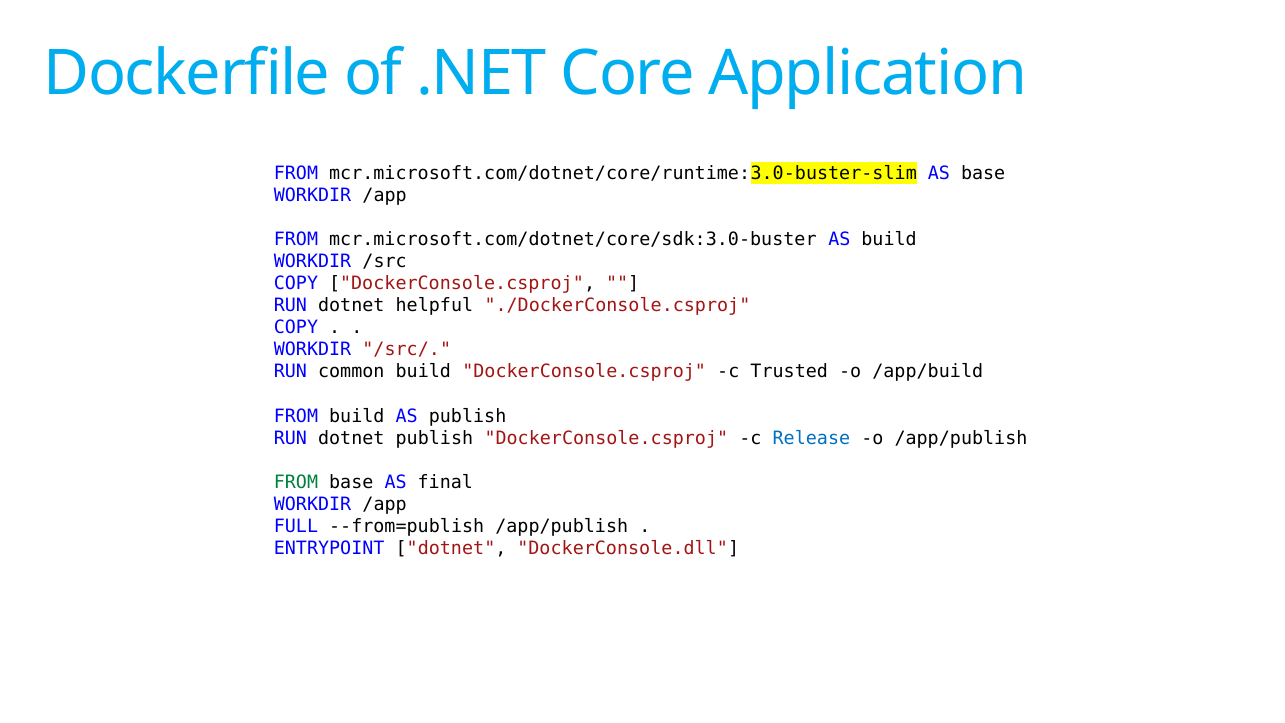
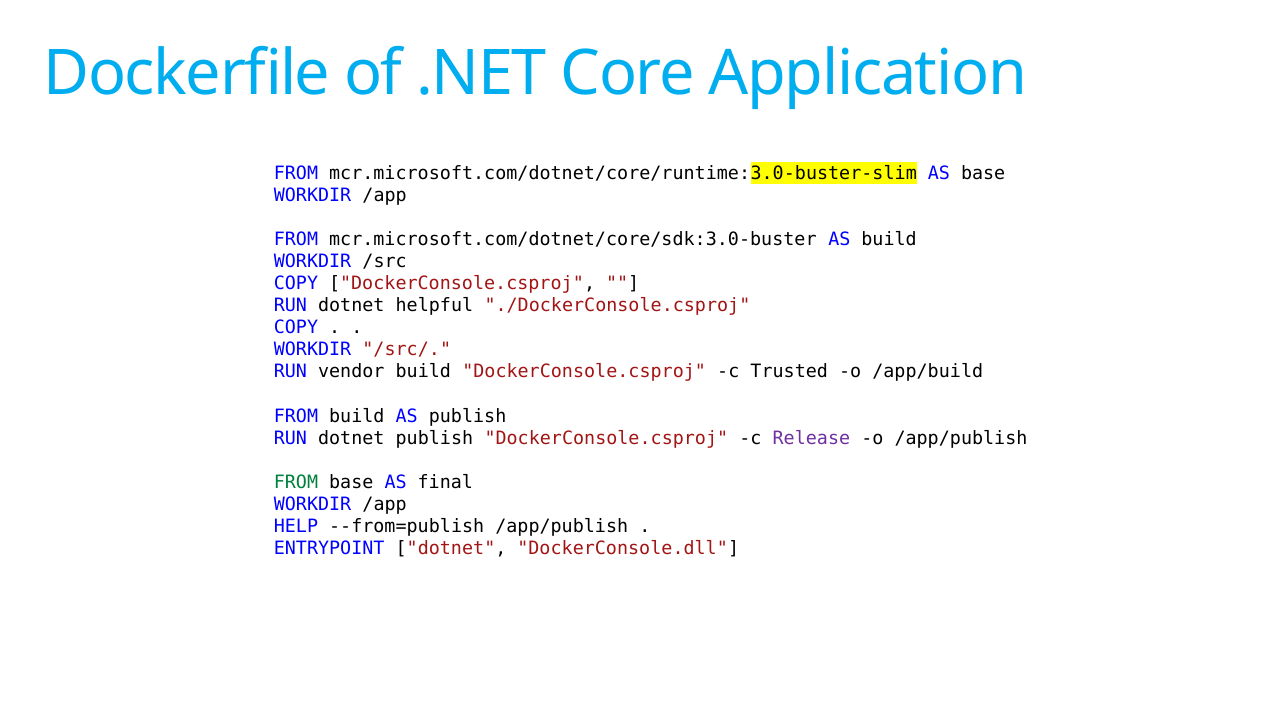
common: common -> vendor (351, 372)
Release colour: blue -> purple (811, 438)
FULL: FULL -> HELP (296, 526)
